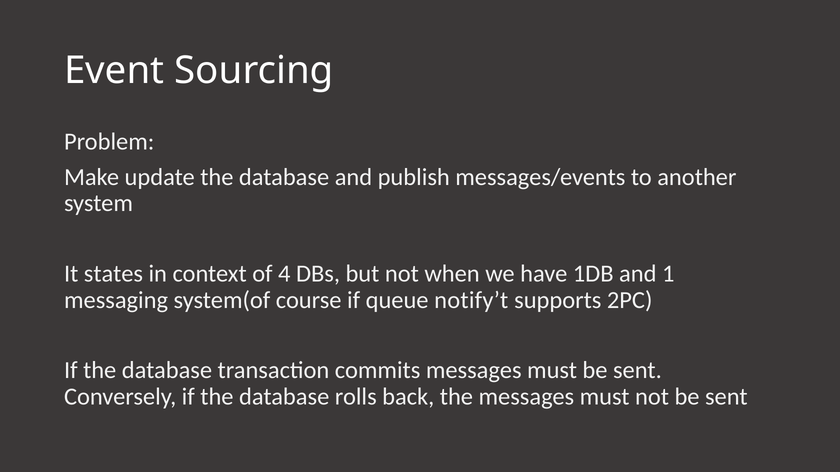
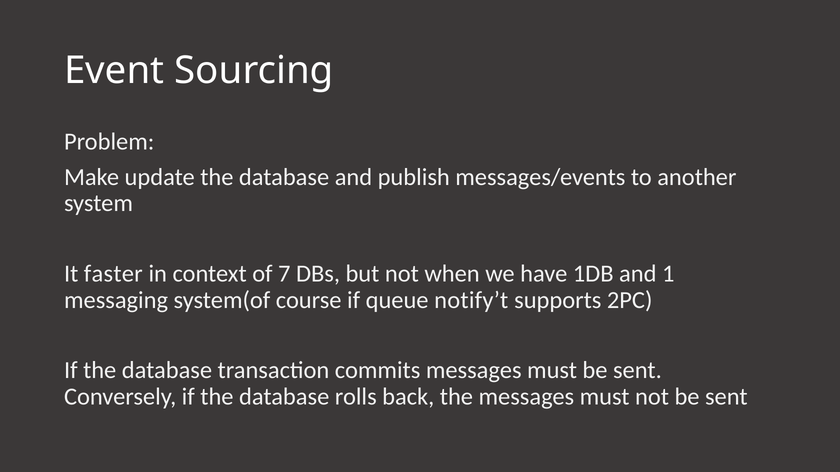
states: states -> faster (113, 274)
4: 4 -> 7 (284, 274)
